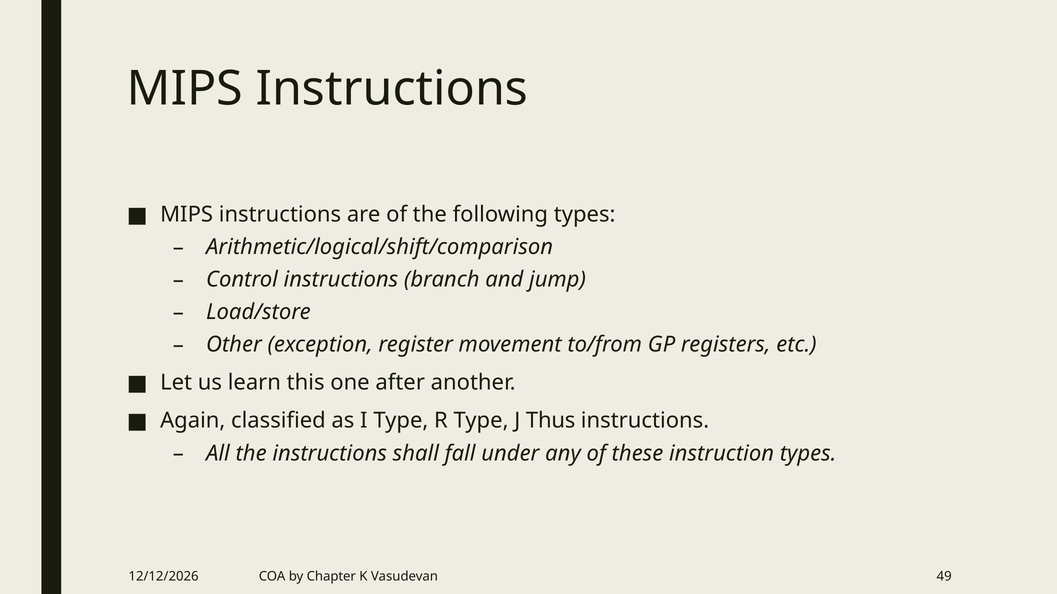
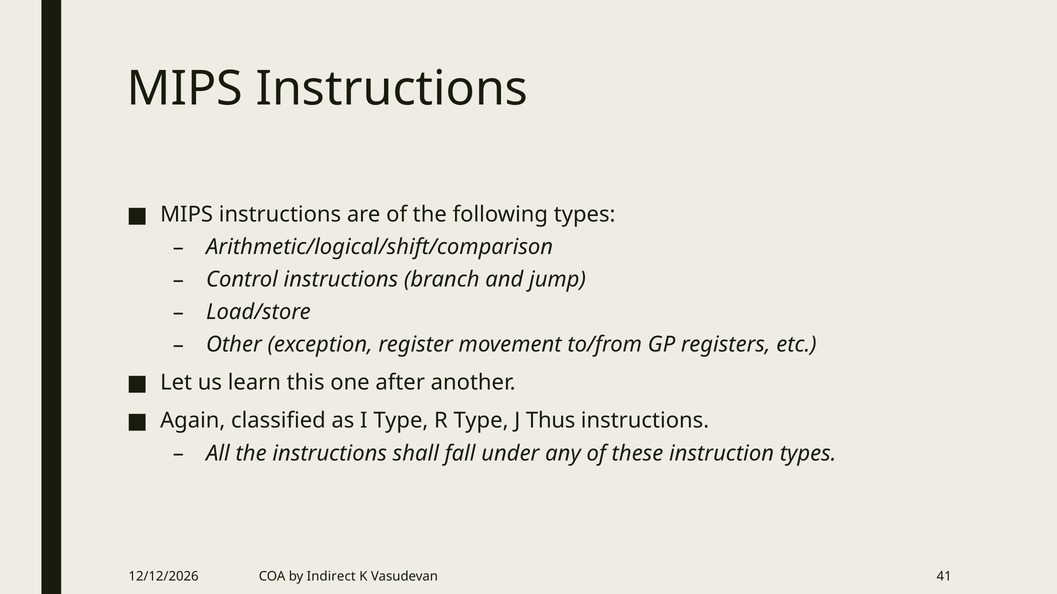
Chapter: Chapter -> Indirect (331, 577)
49: 49 -> 41 (944, 577)
